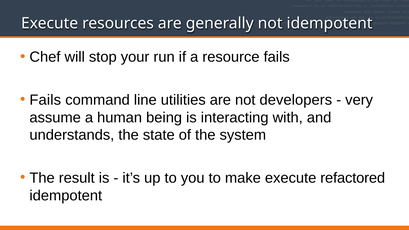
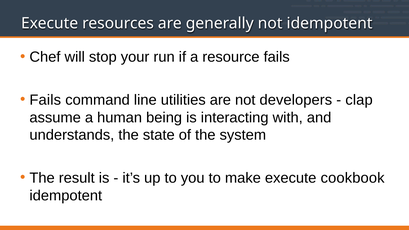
very: very -> clap (359, 100)
refactored: refactored -> cookbook (353, 178)
